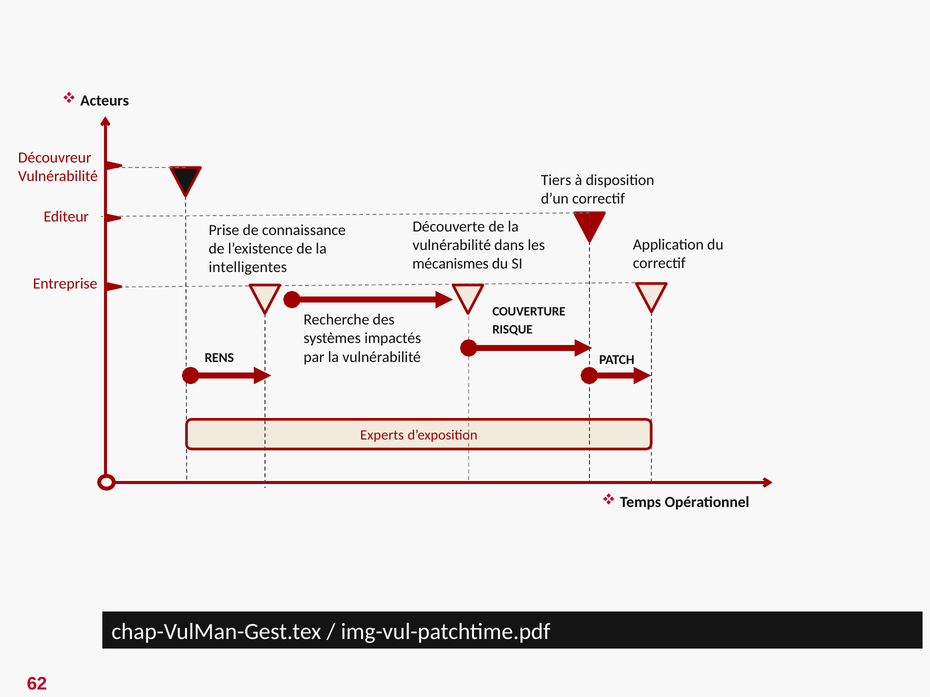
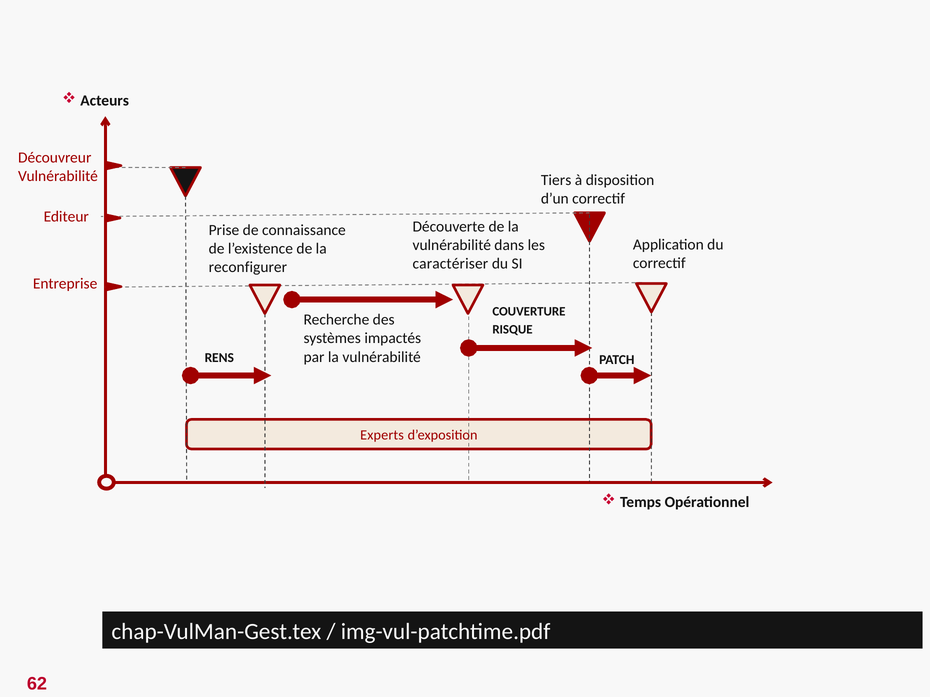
mécanismes: mécanismes -> caractériser (450, 264)
intelligentes: intelligentes -> reconfigurer (248, 267)
